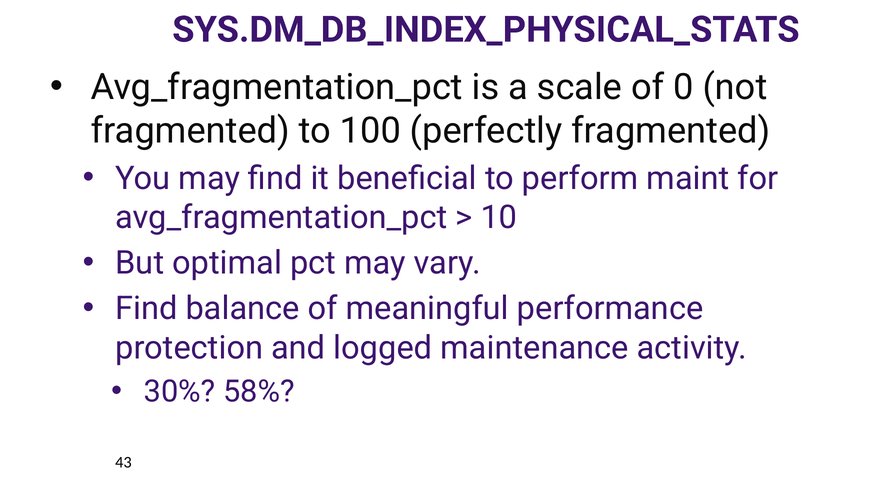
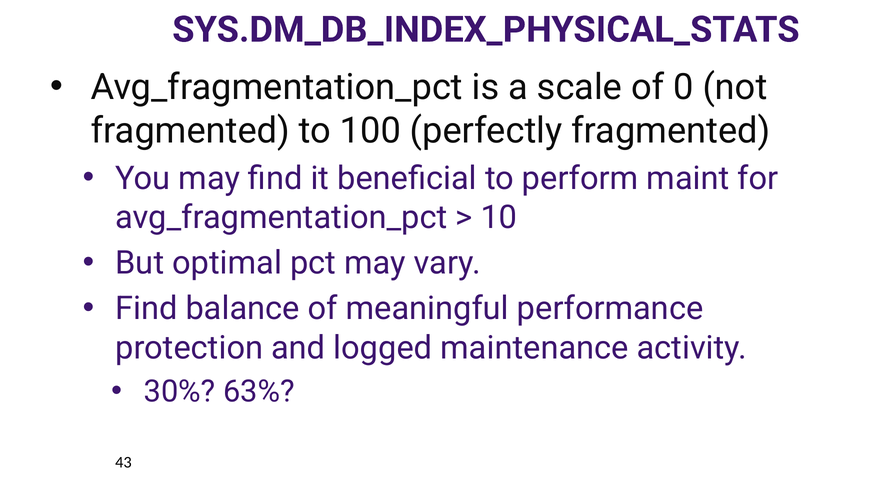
58%: 58% -> 63% (259, 392)
